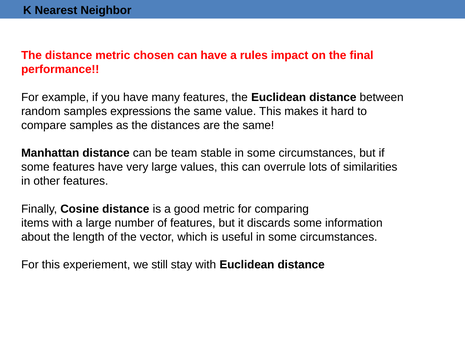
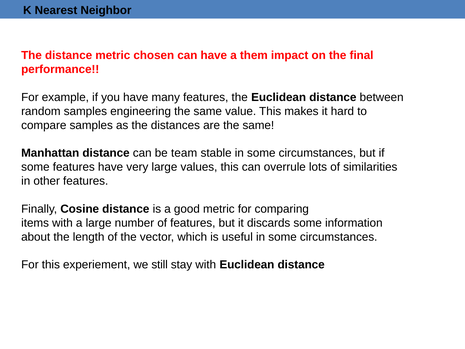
rules: rules -> them (254, 55)
expressions: expressions -> engineering (141, 111)
